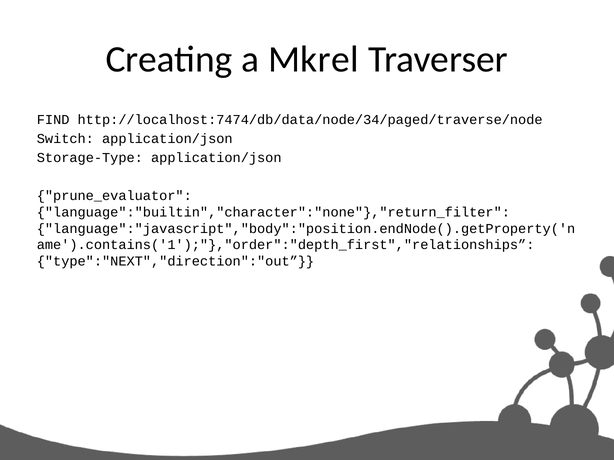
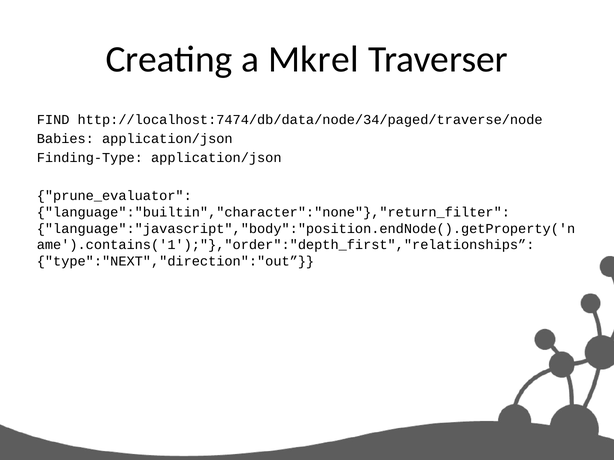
Switch: Switch -> Babies (65, 139)
Storage-Type: Storage-Type -> Finding-Type (90, 158)
